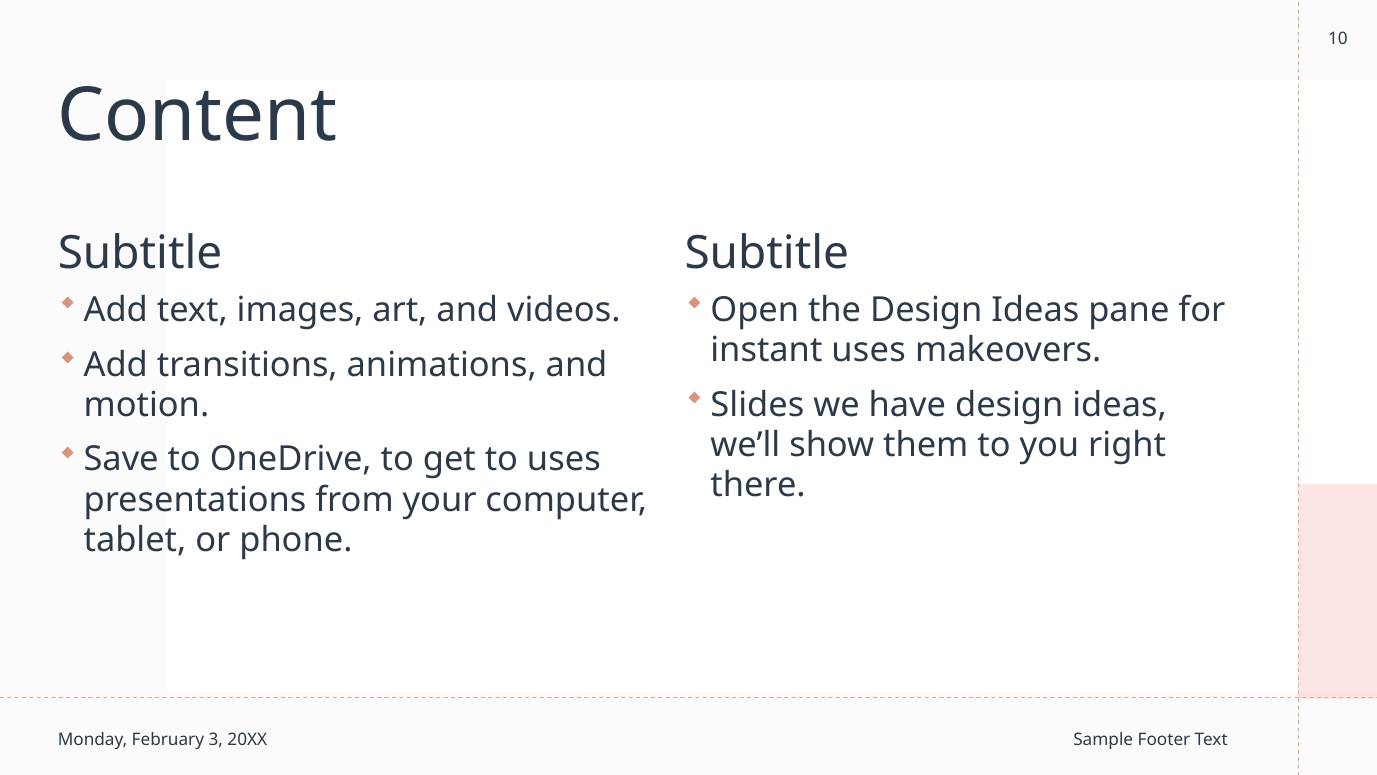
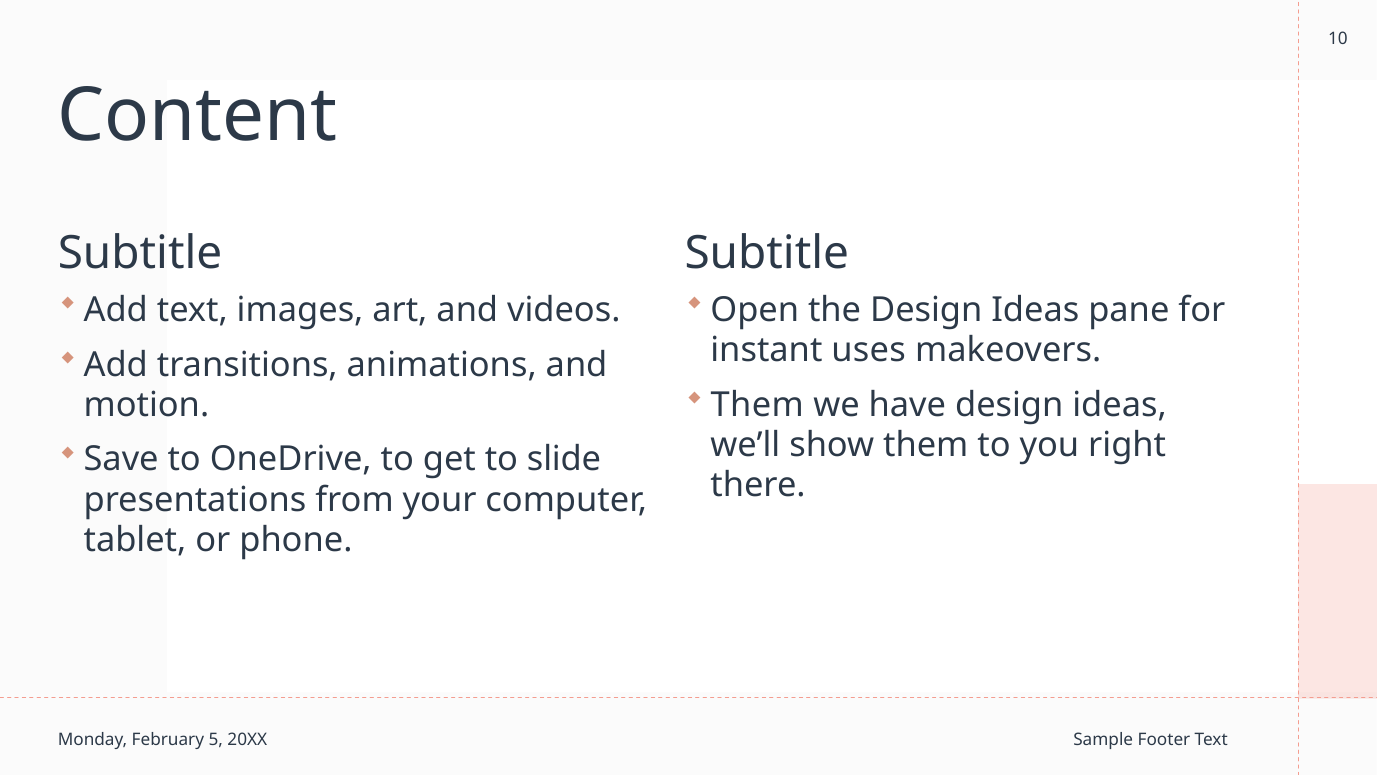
Slides: Slides -> Them (757, 405)
to uses: uses -> slide (564, 459)
3: 3 -> 5 (216, 740)
